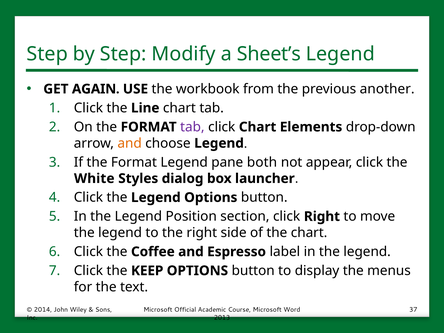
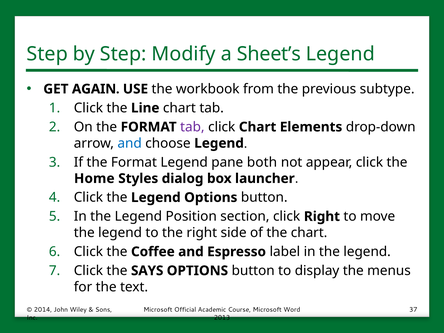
another: another -> subtype (387, 89)
and colour: orange -> blue (130, 143)
White: White -> Home (94, 179)
KEEP: KEEP -> SAYS (147, 271)
